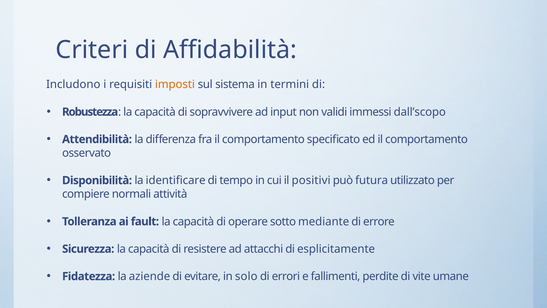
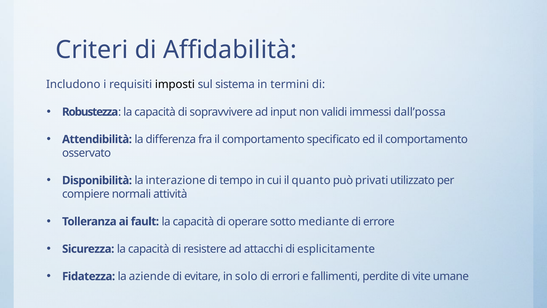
imposti colour: orange -> black (175, 84)
dall’scopo: dall’scopo -> dall’possa (420, 112)
identificare: identificare -> interazione (176, 180)
positivi: positivi -> quanto (311, 180)
futura: futura -> privati (372, 180)
